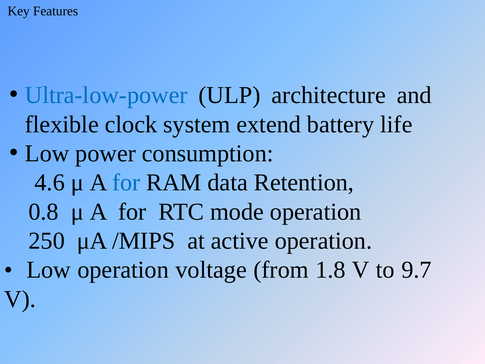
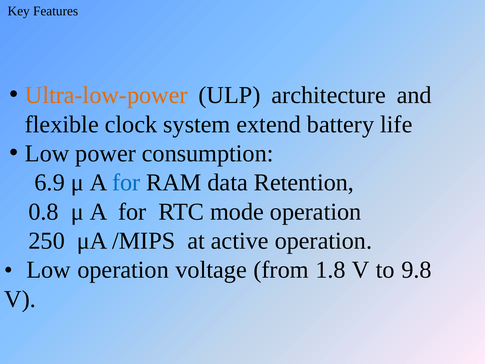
Ultra-low-power colour: blue -> orange (106, 95)
4.6: 4.6 -> 6.9 (50, 183)
9.7: 9.7 -> 9.8 (417, 270)
